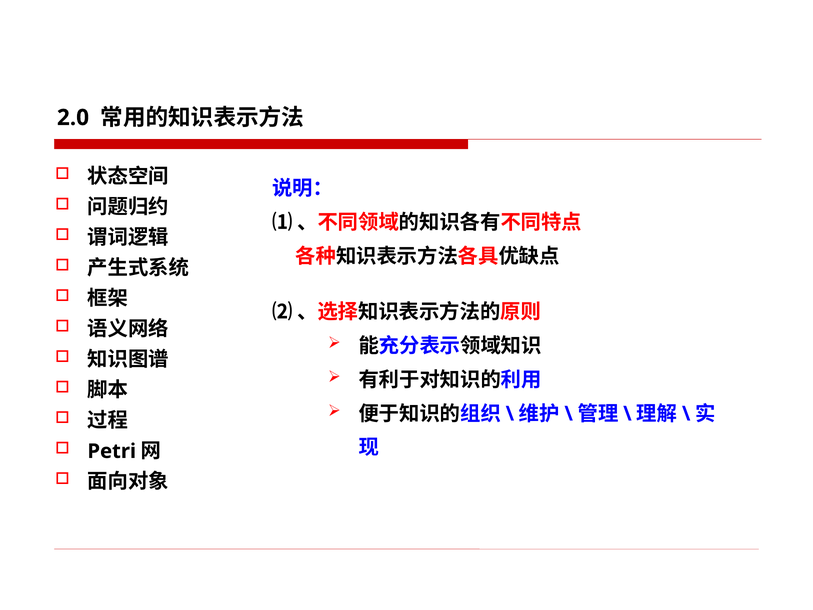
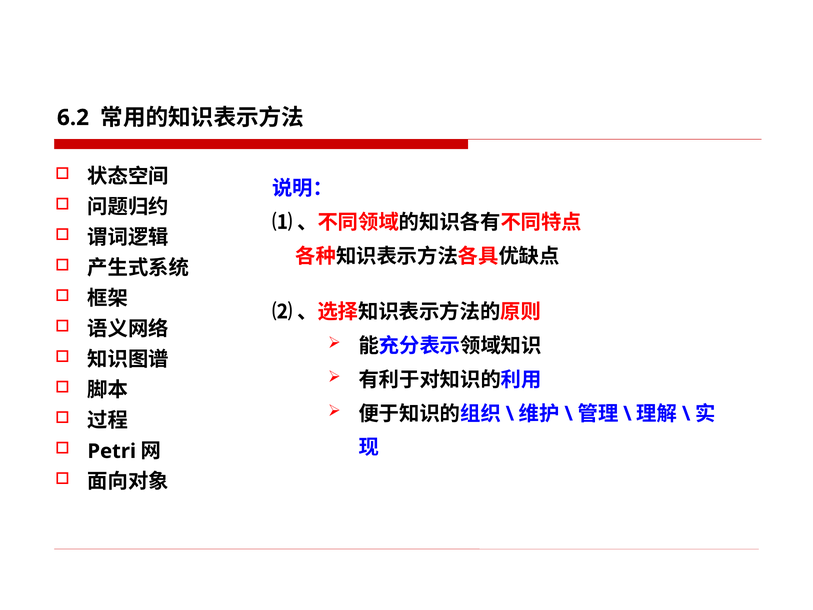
2.0: 2.0 -> 6.2 (73, 118)
